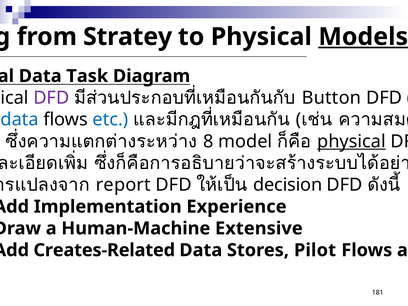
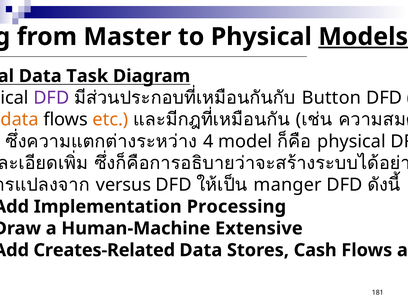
Stratey: Stratey -> Master (127, 37)
data colour: blue -> orange (20, 120)
etc colour: blue -> orange (110, 120)
8: 8 -> 4 (208, 141)
physical underline: present -> none (351, 141)
report: report -> versus (123, 185)
decision: decision -> manger (288, 185)
Experience: Experience -> Processing (236, 207)
Pilot: Pilot -> Cash (315, 250)
